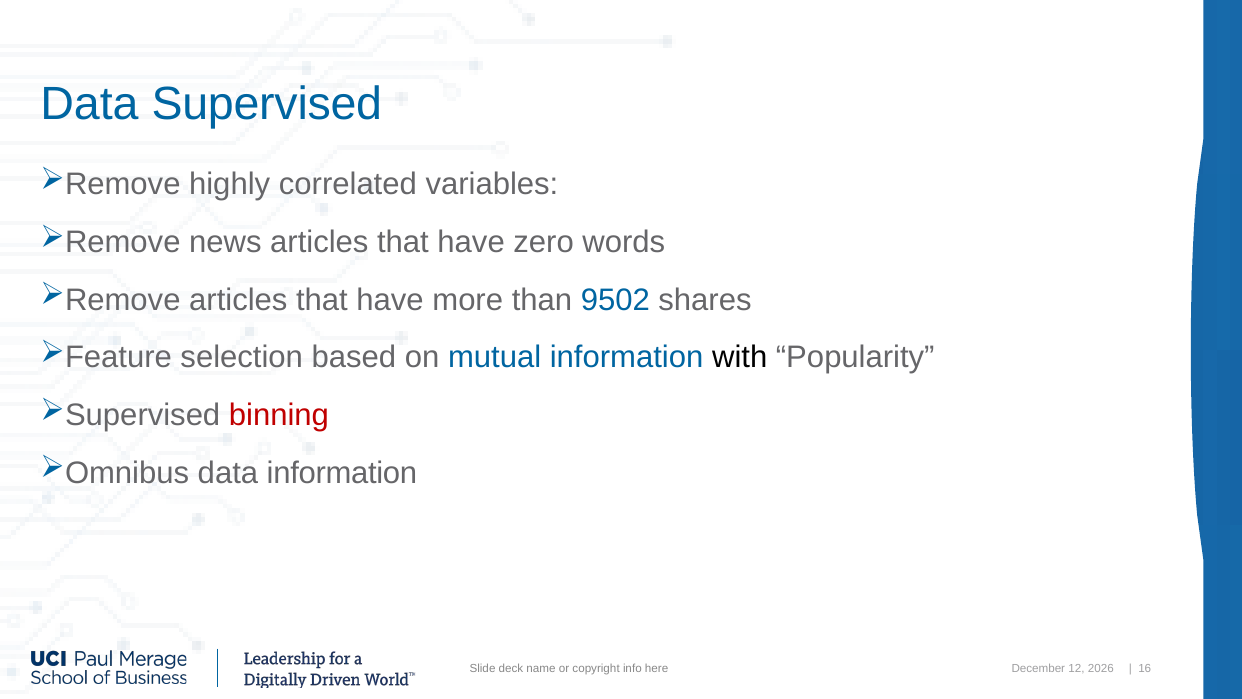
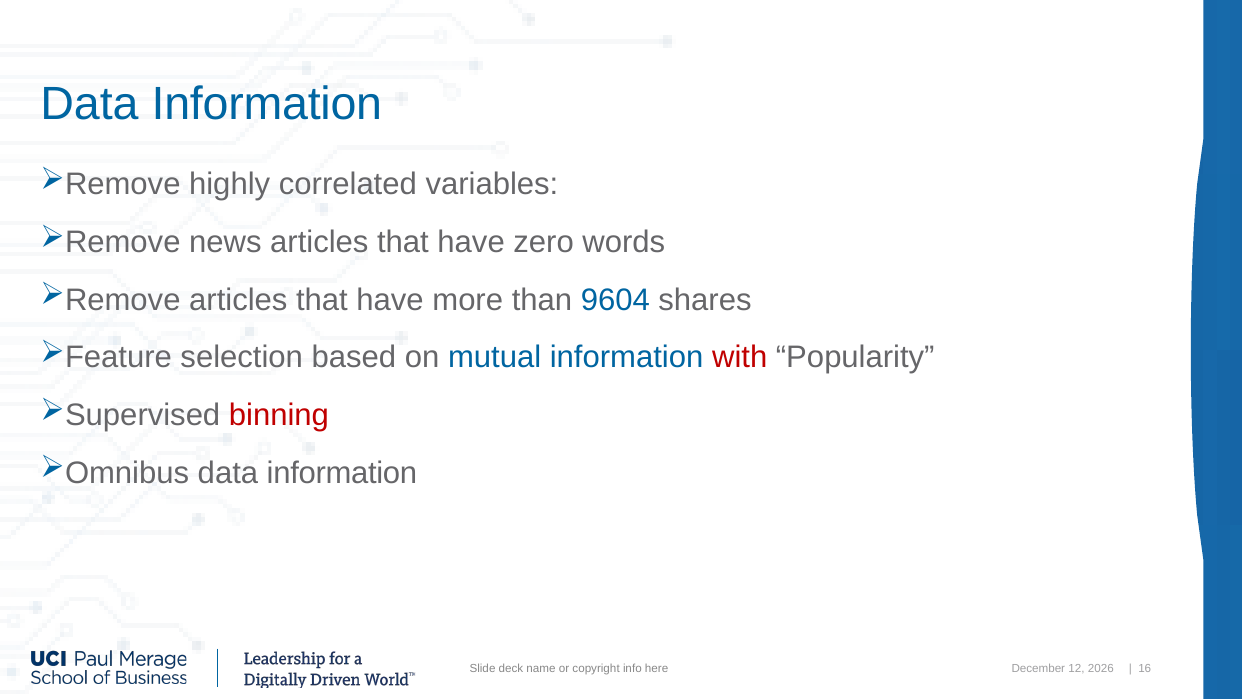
Supervised: Supervised -> Information (267, 104)
9502: 9502 -> 9604 (615, 300)
with colour: black -> red (740, 357)
